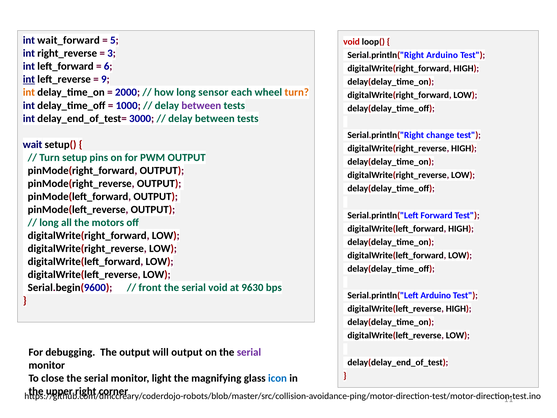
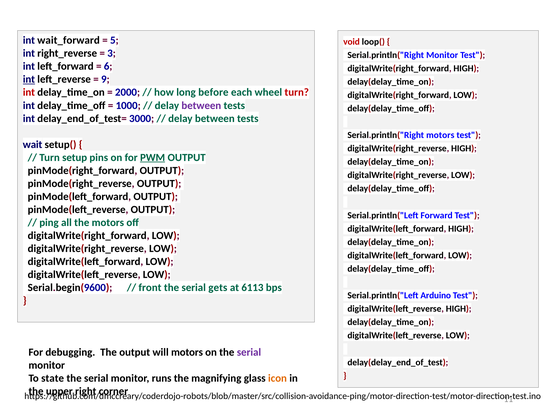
Serial.println("Right Arduino: Arduino -> Monitor (442, 55)
int colour: orange -> red (29, 92)
sensor: sensor -> before (213, 92)
turn colour: orange -> red (297, 92)
Serial.println("Right change: change -> motors (440, 135)
PWM underline: none -> present (153, 157)
long: long -> ping (49, 222)
serial void: void -> gets (218, 287)
9630: 9630 -> 6113 (252, 287)
will output: output -> motors (187, 352)
close: close -> state (53, 378)
light: light -> runs (162, 378)
icon colour: blue -> orange (277, 378)
